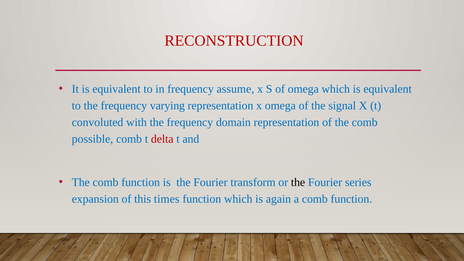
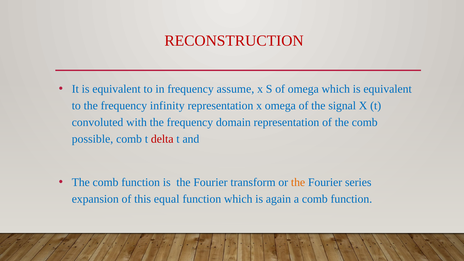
varying: varying -> infinity (167, 106)
the colour: black -> orange (298, 182)
times: times -> equal (167, 199)
